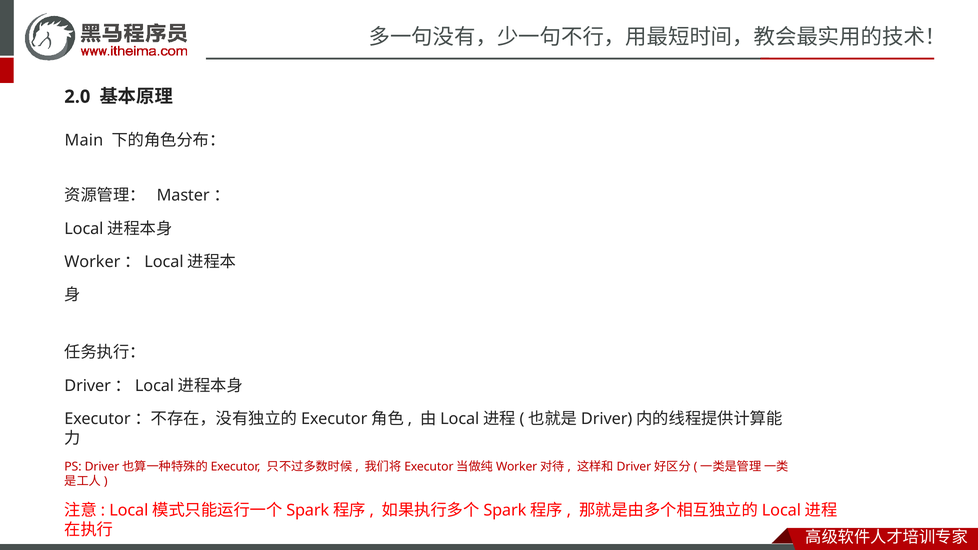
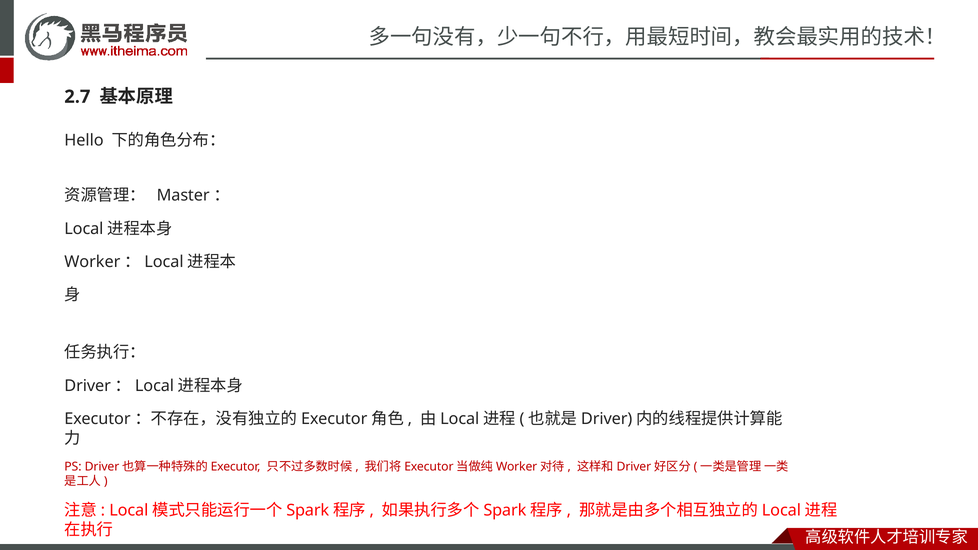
2.0: 2.0 -> 2.7 (77, 97)
Main: Main -> Hello (84, 141)
